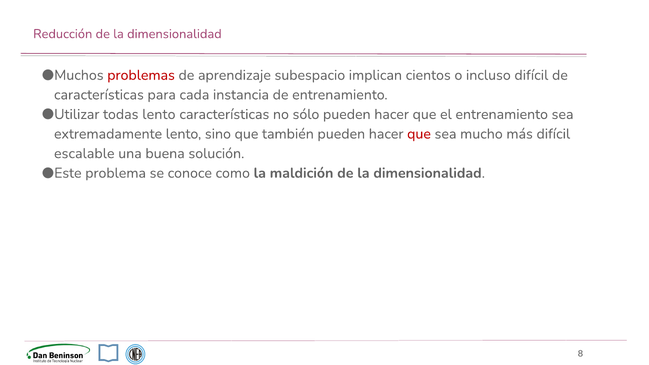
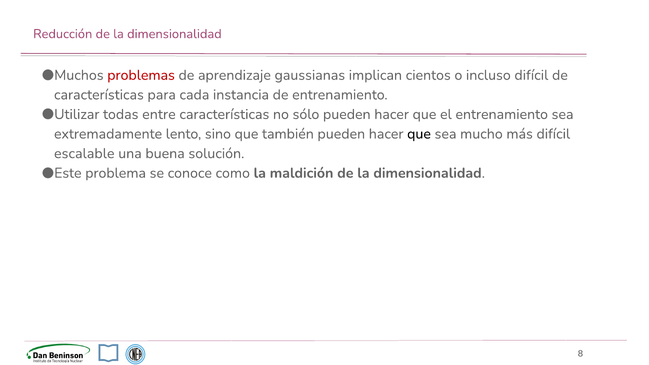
subespacio: subespacio -> gaussianas (310, 75)
todas lento: lento -> entre (159, 114)
que colour: red -> black (419, 134)
